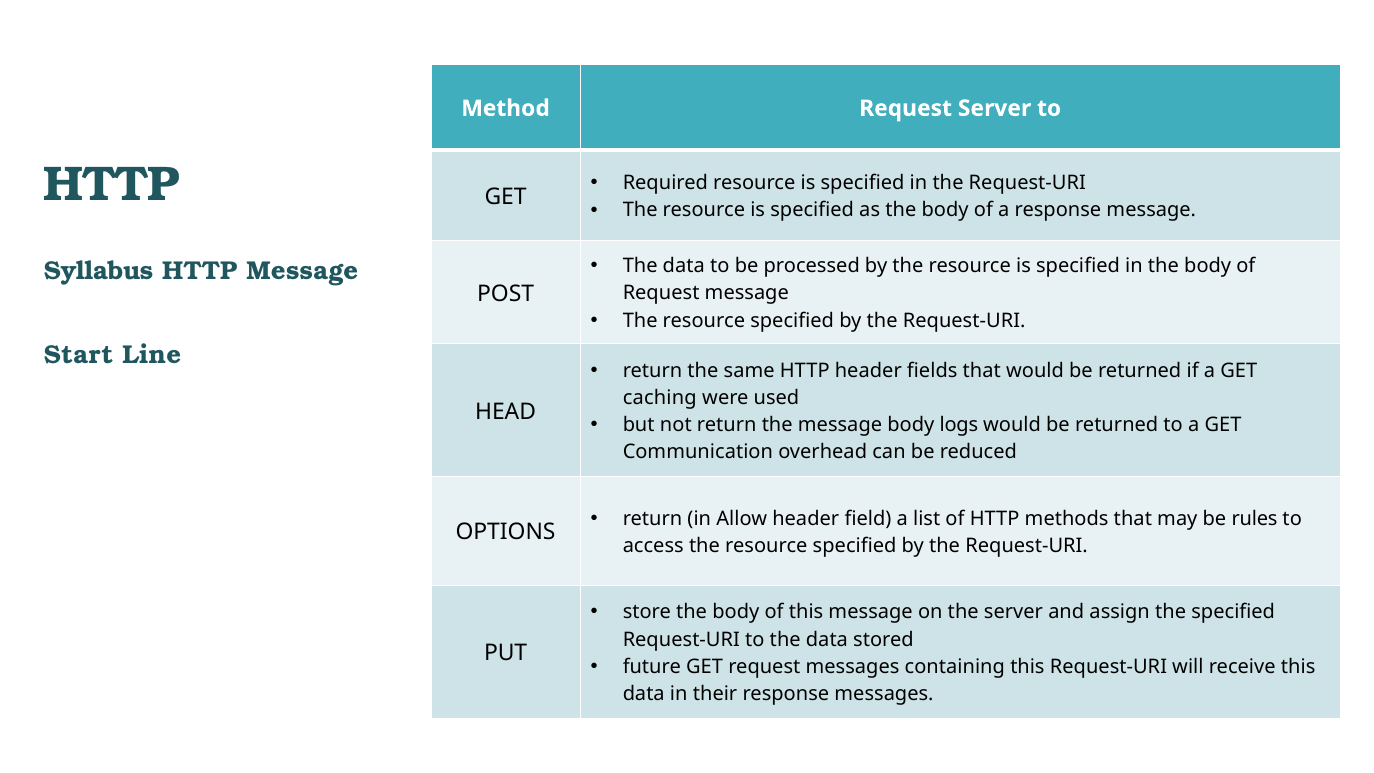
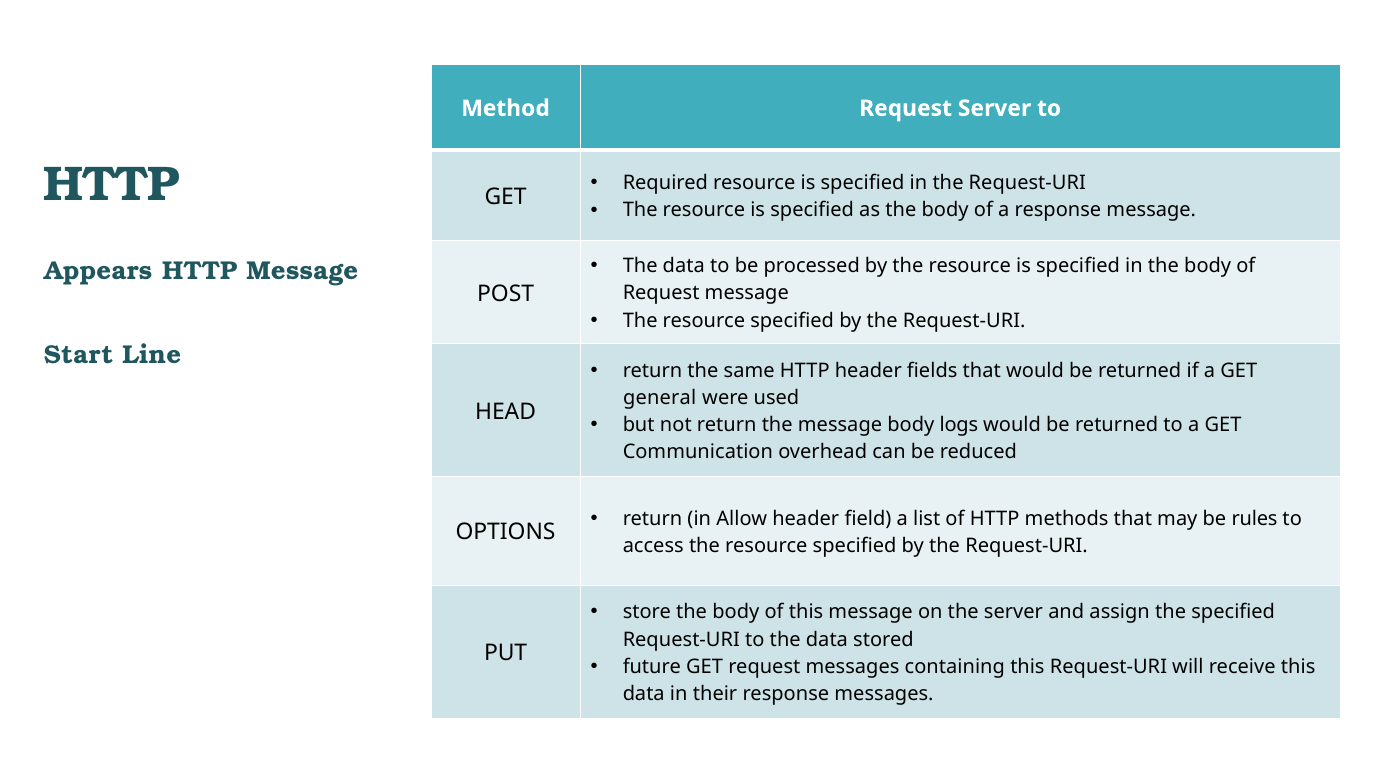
Syllabus: Syllabus -> Appears (98, 271)
caching: caching -> general (660, 398)
